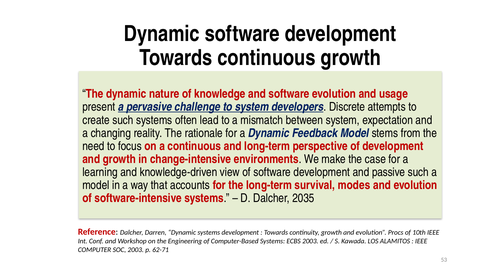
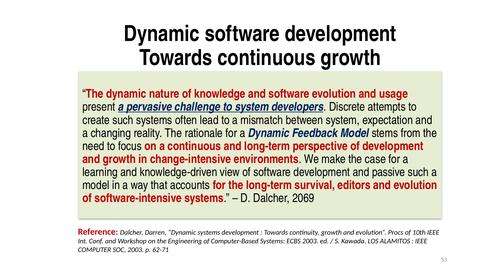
modes: modes -> editors (354, 185)
2035: 2035 -> 2069 (303, 198)
